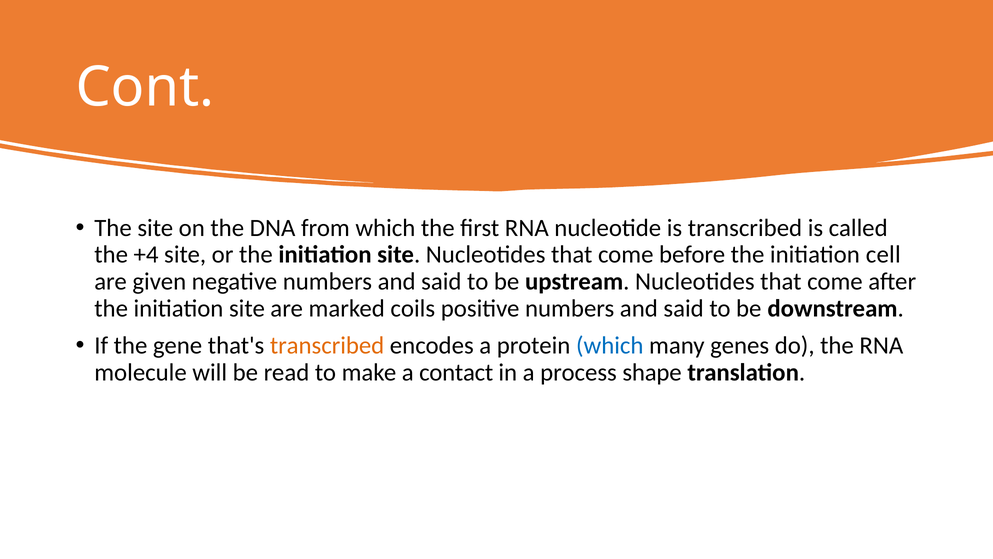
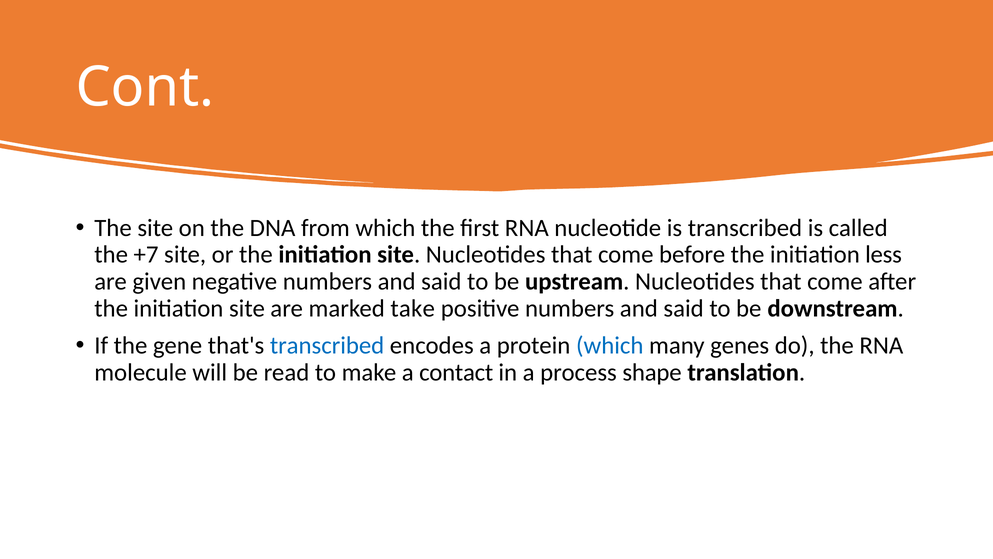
+4: +4 -> +7 (146, 254)
cell: cell -> less (883, 254)
coils: coils -> take (413, 308)
transcribed colour: orange -> blue (327, 345)
